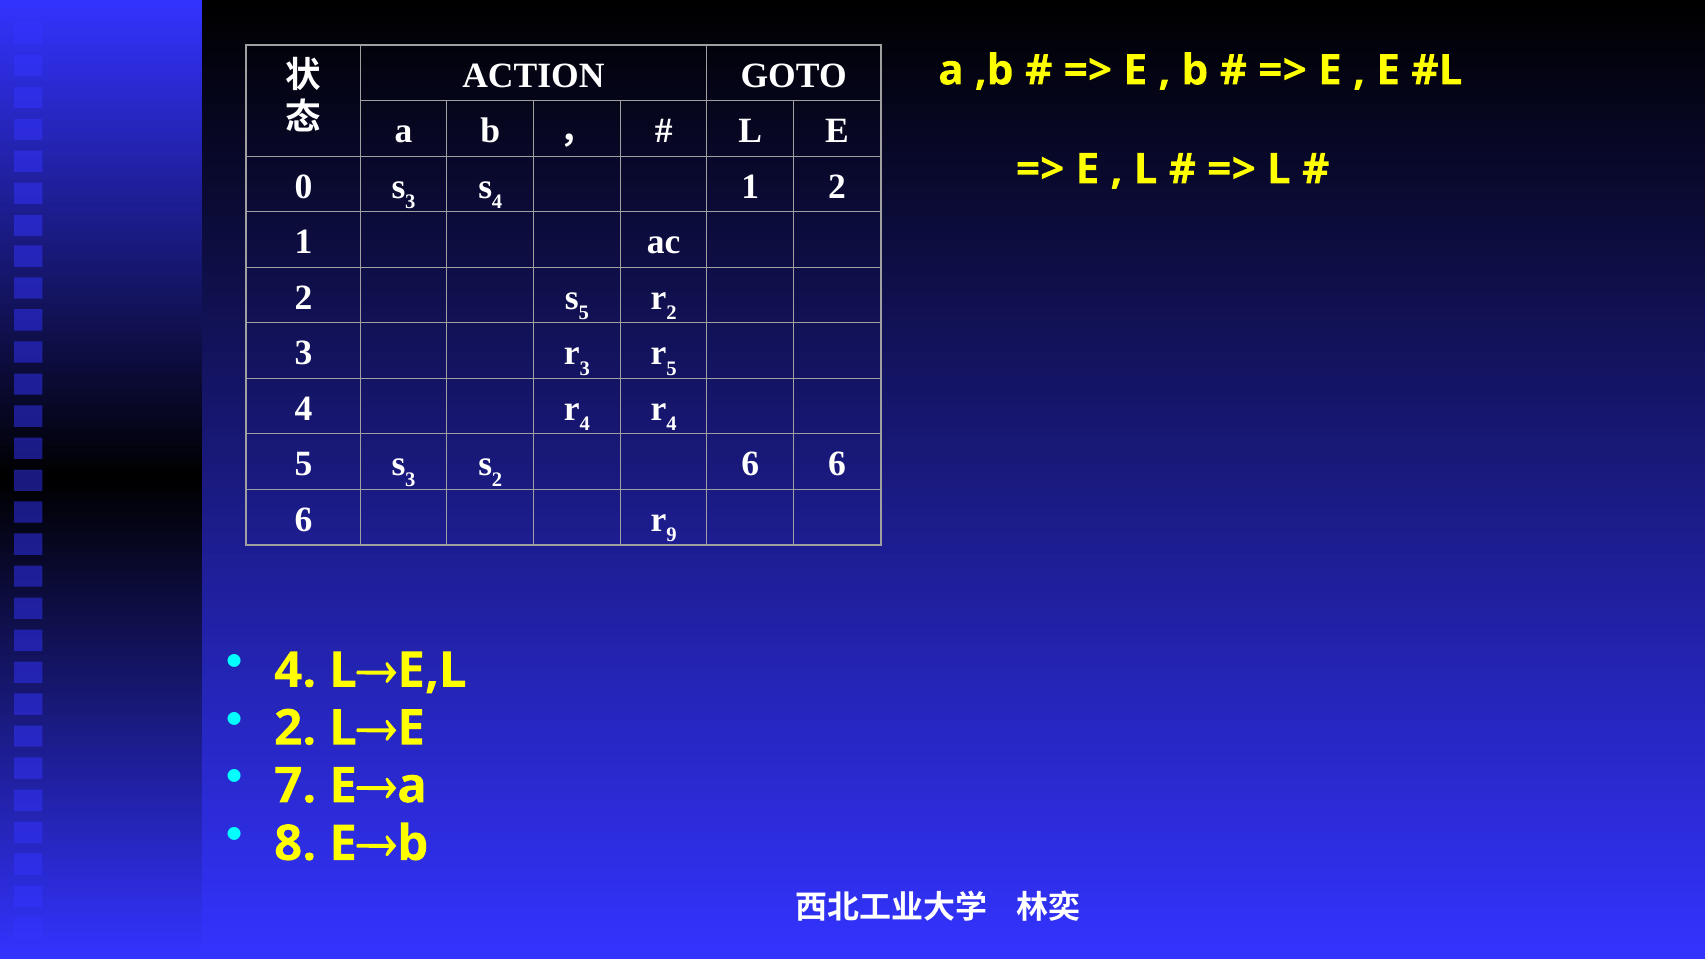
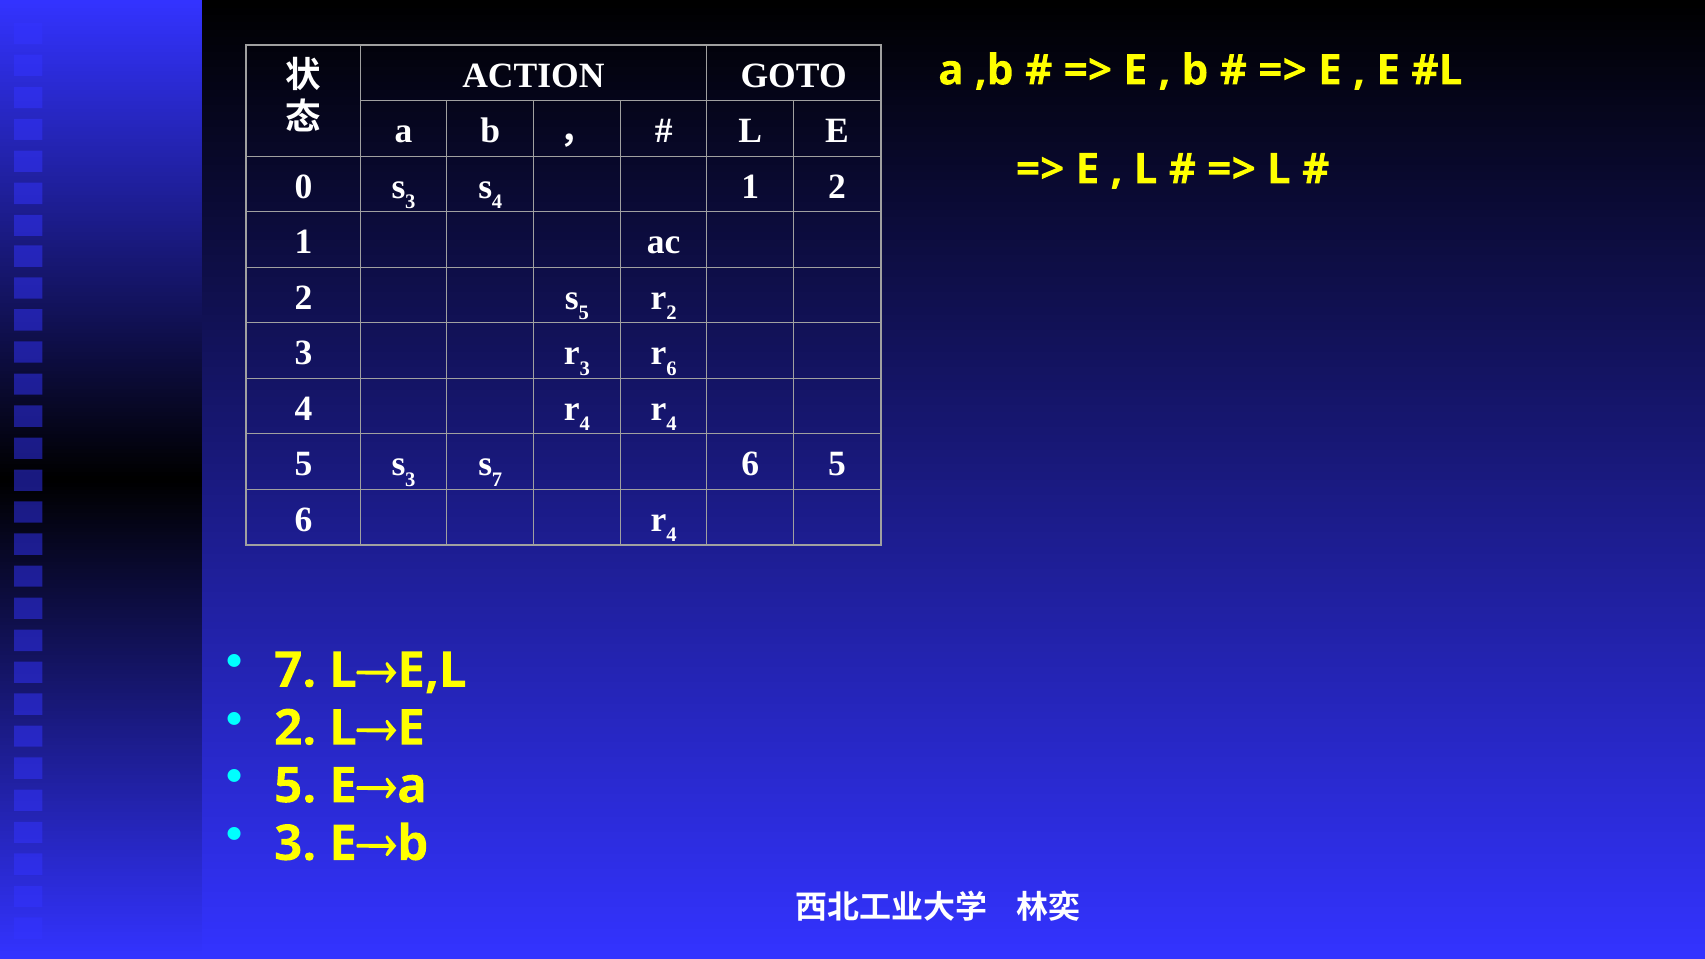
5: 5 -> 6 (672, 369)
2: 2 -> 7 (497, 480)
6: 6 -> 5 (837, 464)
9: 9 -> 4 (672, 535)
4: 4 -> 7 (295, 670)
7: 7 -> 5 (295, 786)
8: 8 -> 3 (295, 844)
